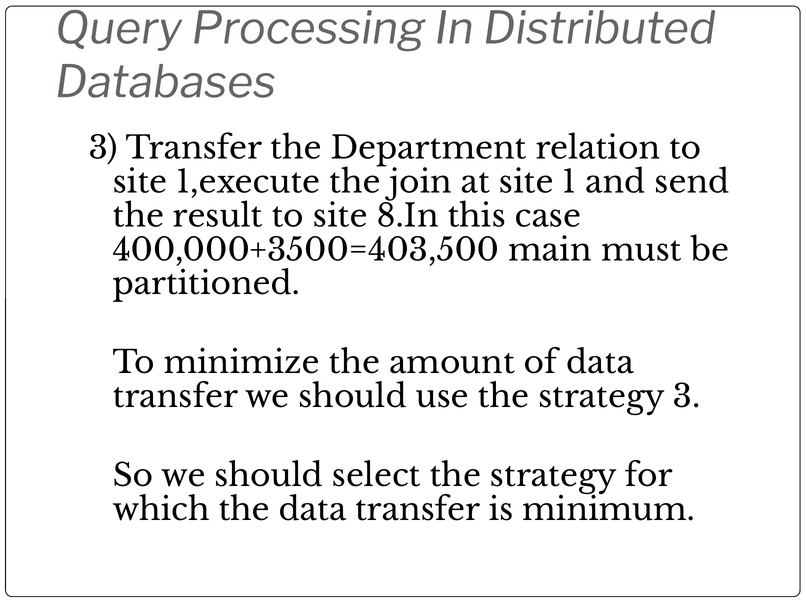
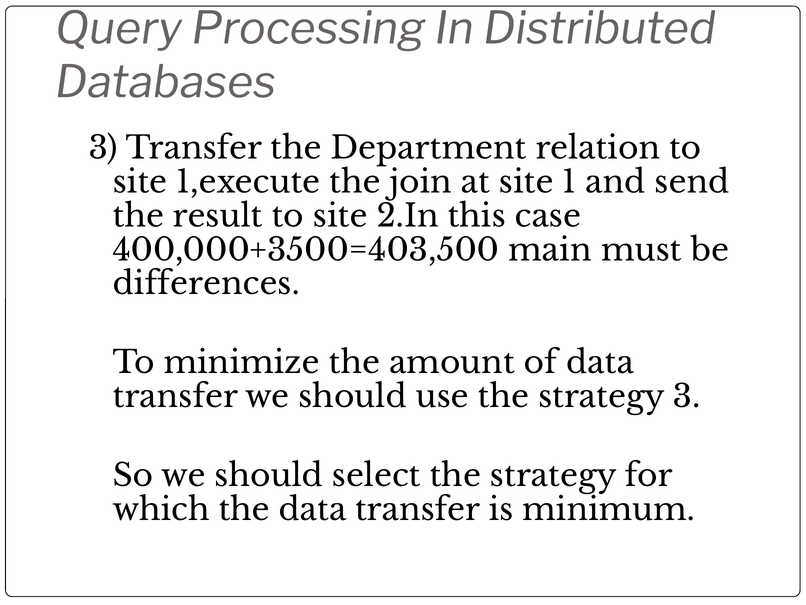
8.In: 8.In -> 2.In (408, 216)
partitioned: partitioned -> differences (206, 284)
